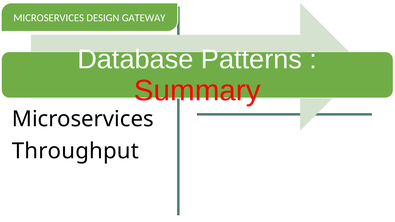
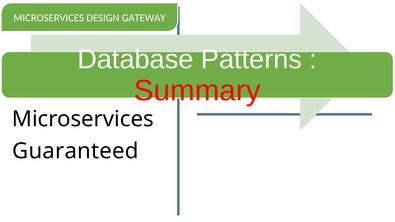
Throughput: Throughput -> Guaranteed (75, 151)
